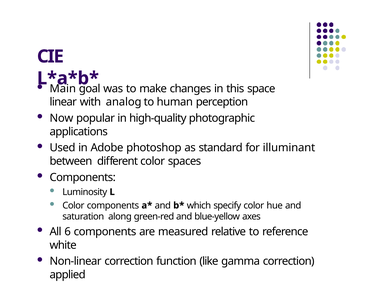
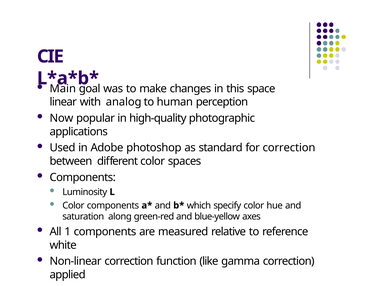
for illuminant: illuminant -> correction (289, 148)
6: 6 -> 1 (68, 232)
